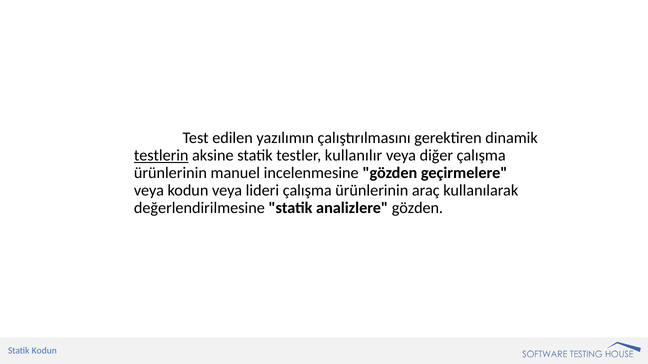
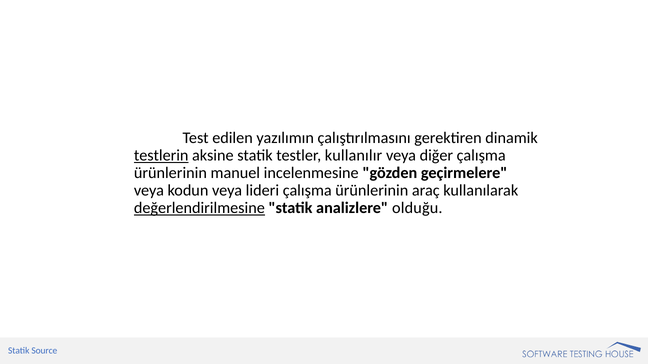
değerlendirilmesine underline: none -> present (199, 208)
analizlere gözden: gözden -> olduğu (417, 208)
Statik Kodun: Kodun -> Source (44, 351)
